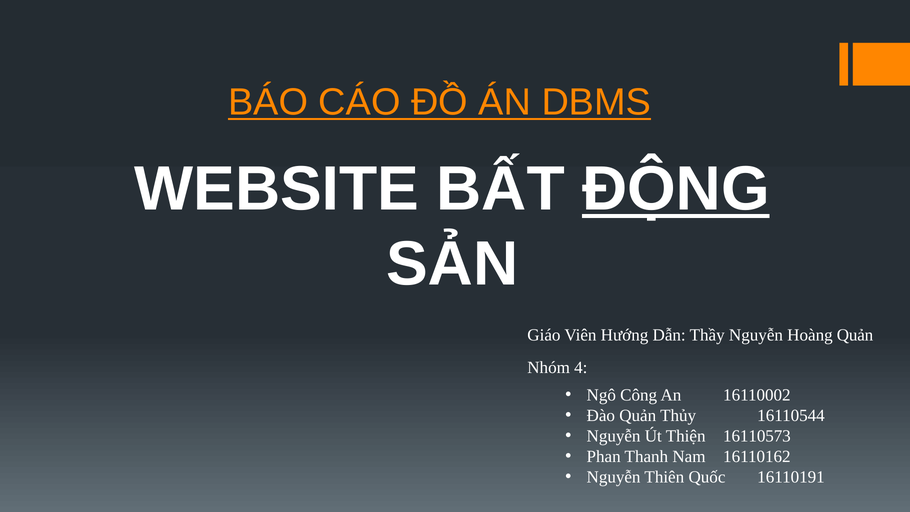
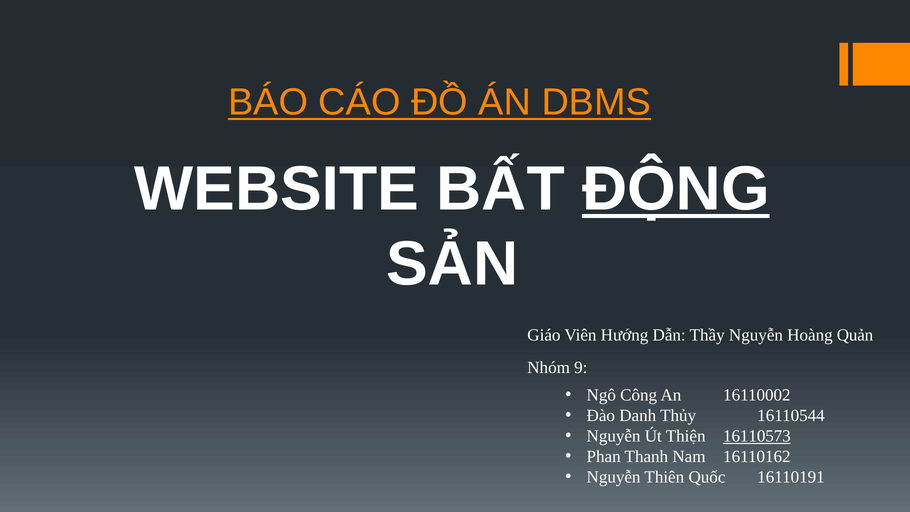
4: 4 -> 9 (581, 367)
Đào Quản: Quản -> Danh (638, 416)
16110573 underline: none -> present (757, 436)
